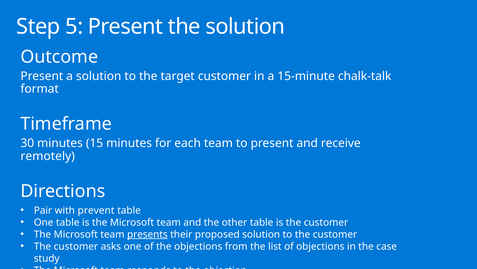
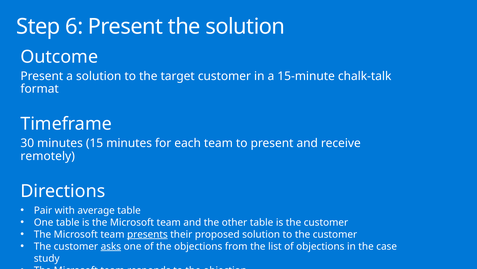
5: 5 -> 6 (74, 27)
prevent: prevent -> average (96, 210)
asks underline: none -> present (111, 246)
